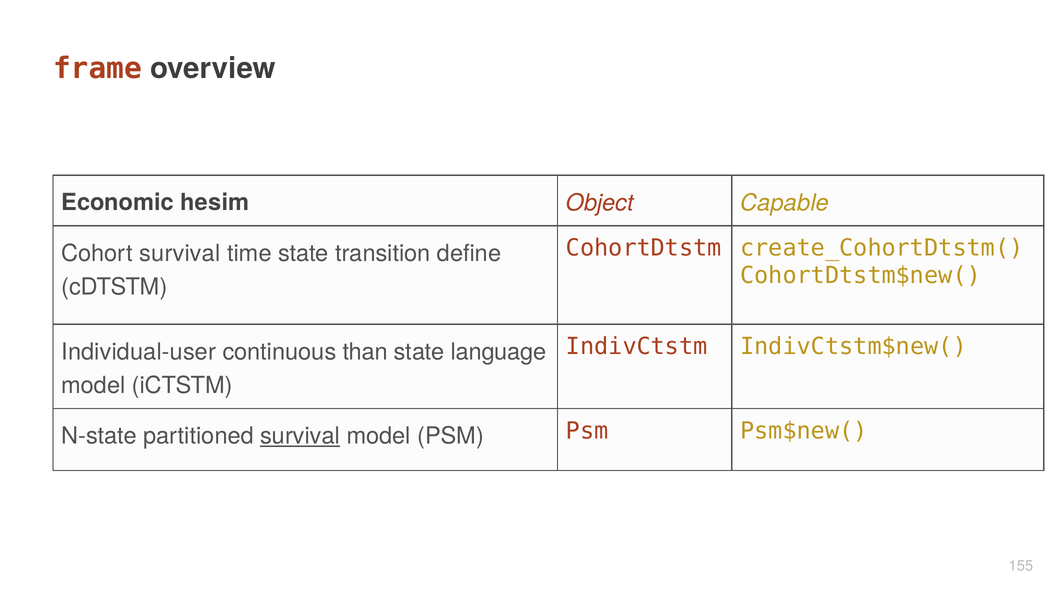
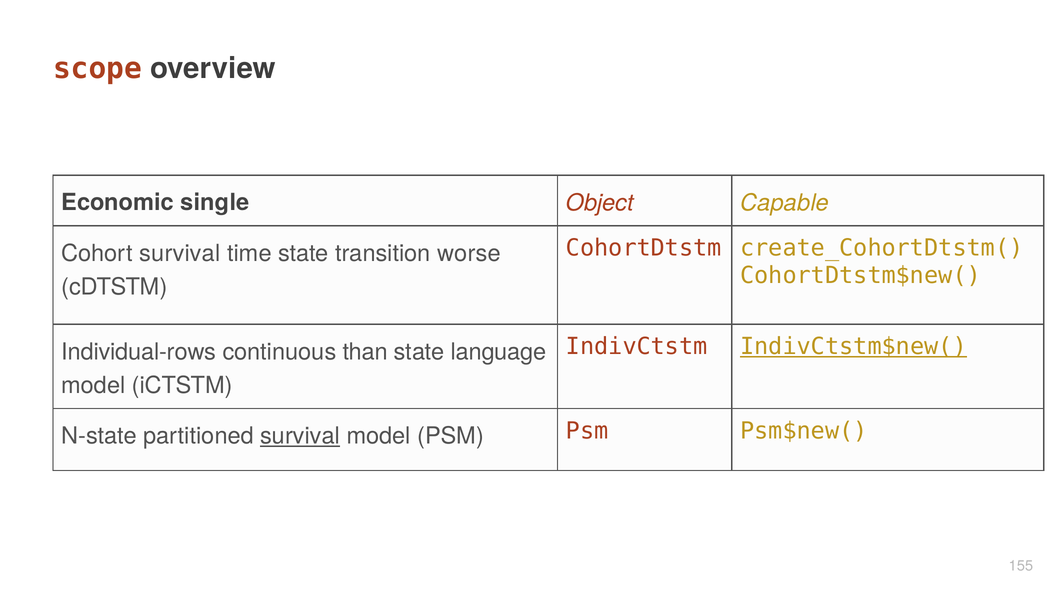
frame: frame -> scope (98, 68)
hesim: hesim -> single (215, 203)
define: define -> worse (469, 254)
IndivCtstm$new( underline: none -> present (853, 347)
Individual-user: Individual-user -> Individual-rows (139, 352)
